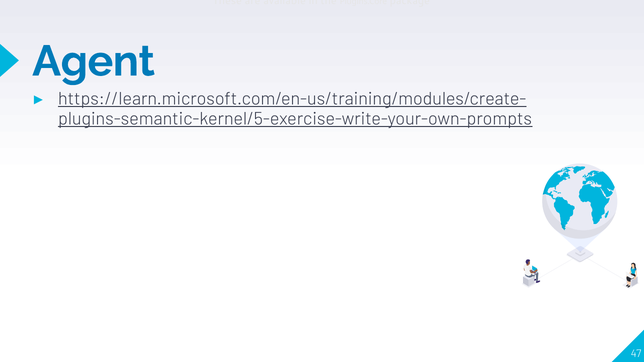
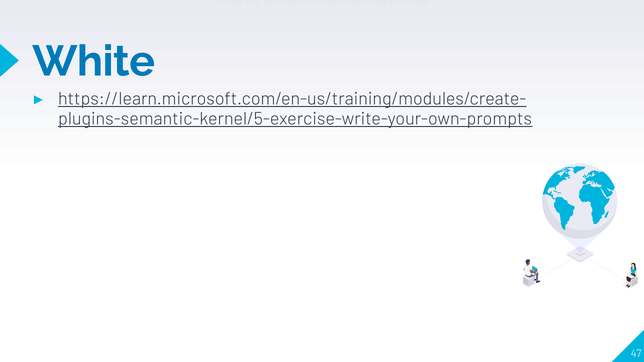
Agent: Agent -> White (94, 61)
